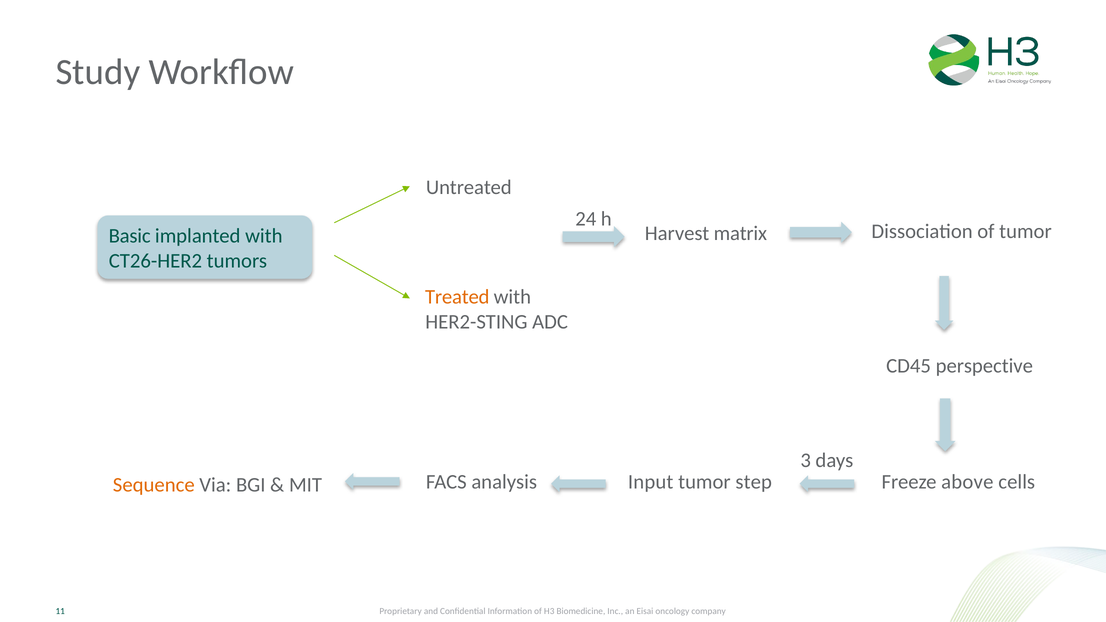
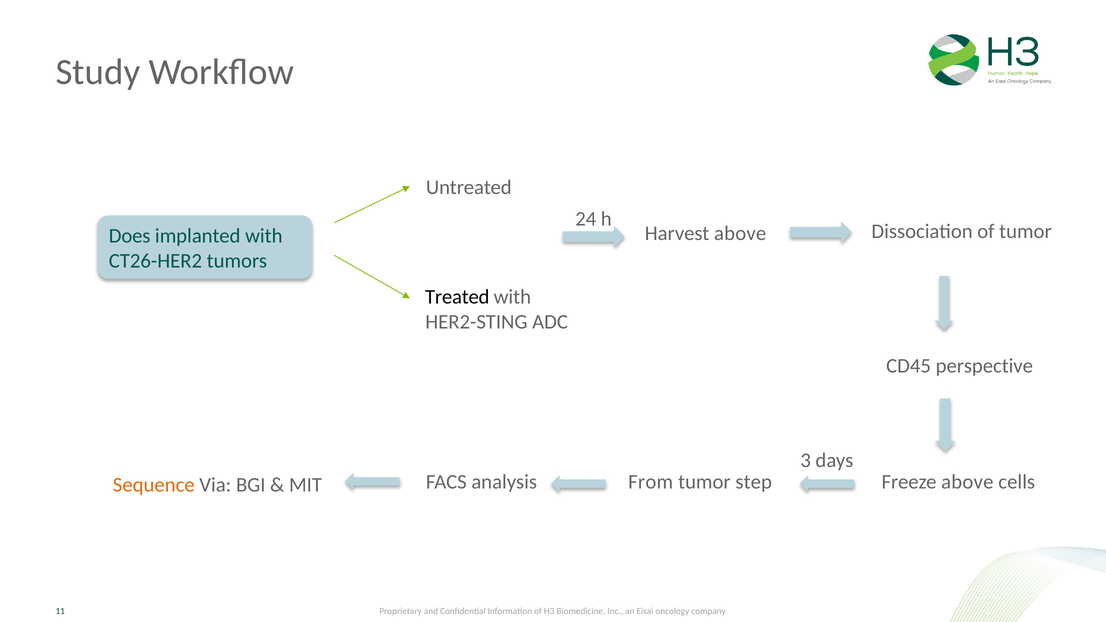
Harvest matrix: matrix -> above (740, 233)
Basic: Basic -> Does (130, 236)
Treated colour: orange -> black (457, 297)
Input: Input -> From (651, 482)
